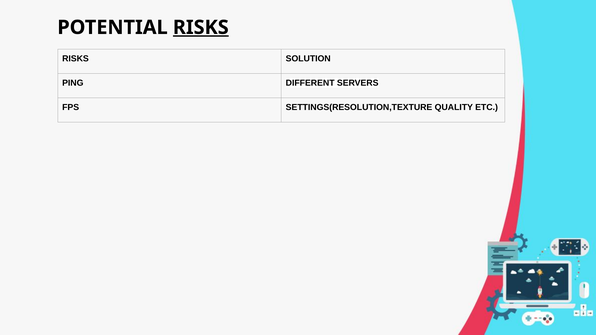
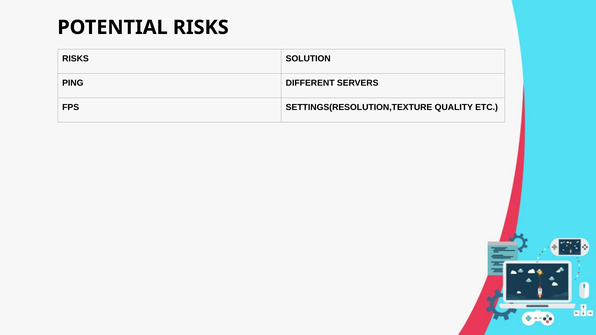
RISKS underline: present -> none (201, 27)
